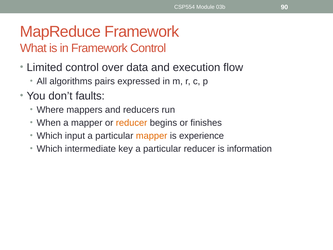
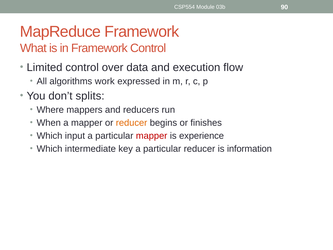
pairs: pairs -> work (105, 81)
faults: faults -> splits (90, 96)
mapper colour: orange -> red (152, 136)
